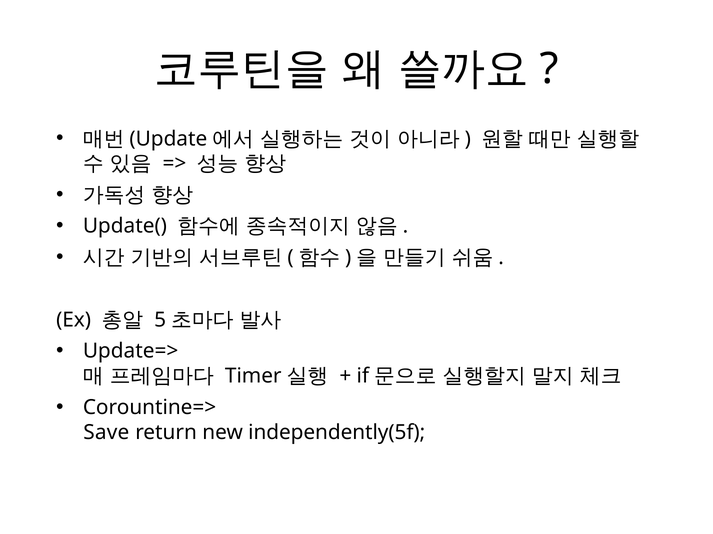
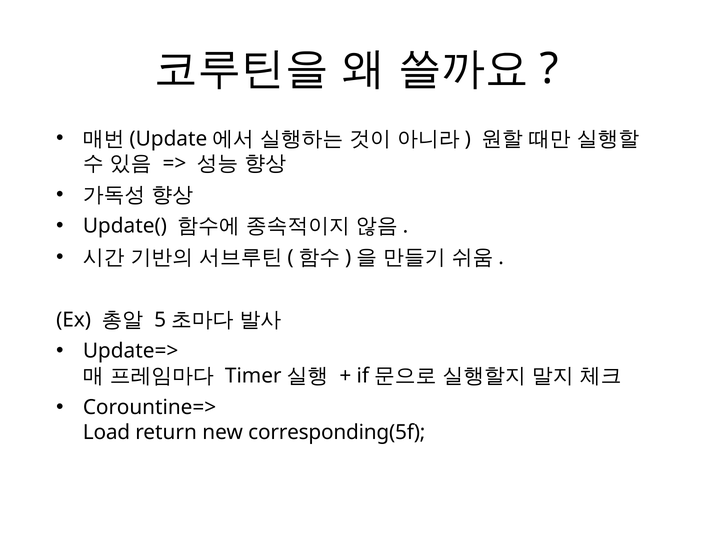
Save: Save -> Load (107, 433)
independently(5f: independently(5f -> corresponding(5f (337, 433)
